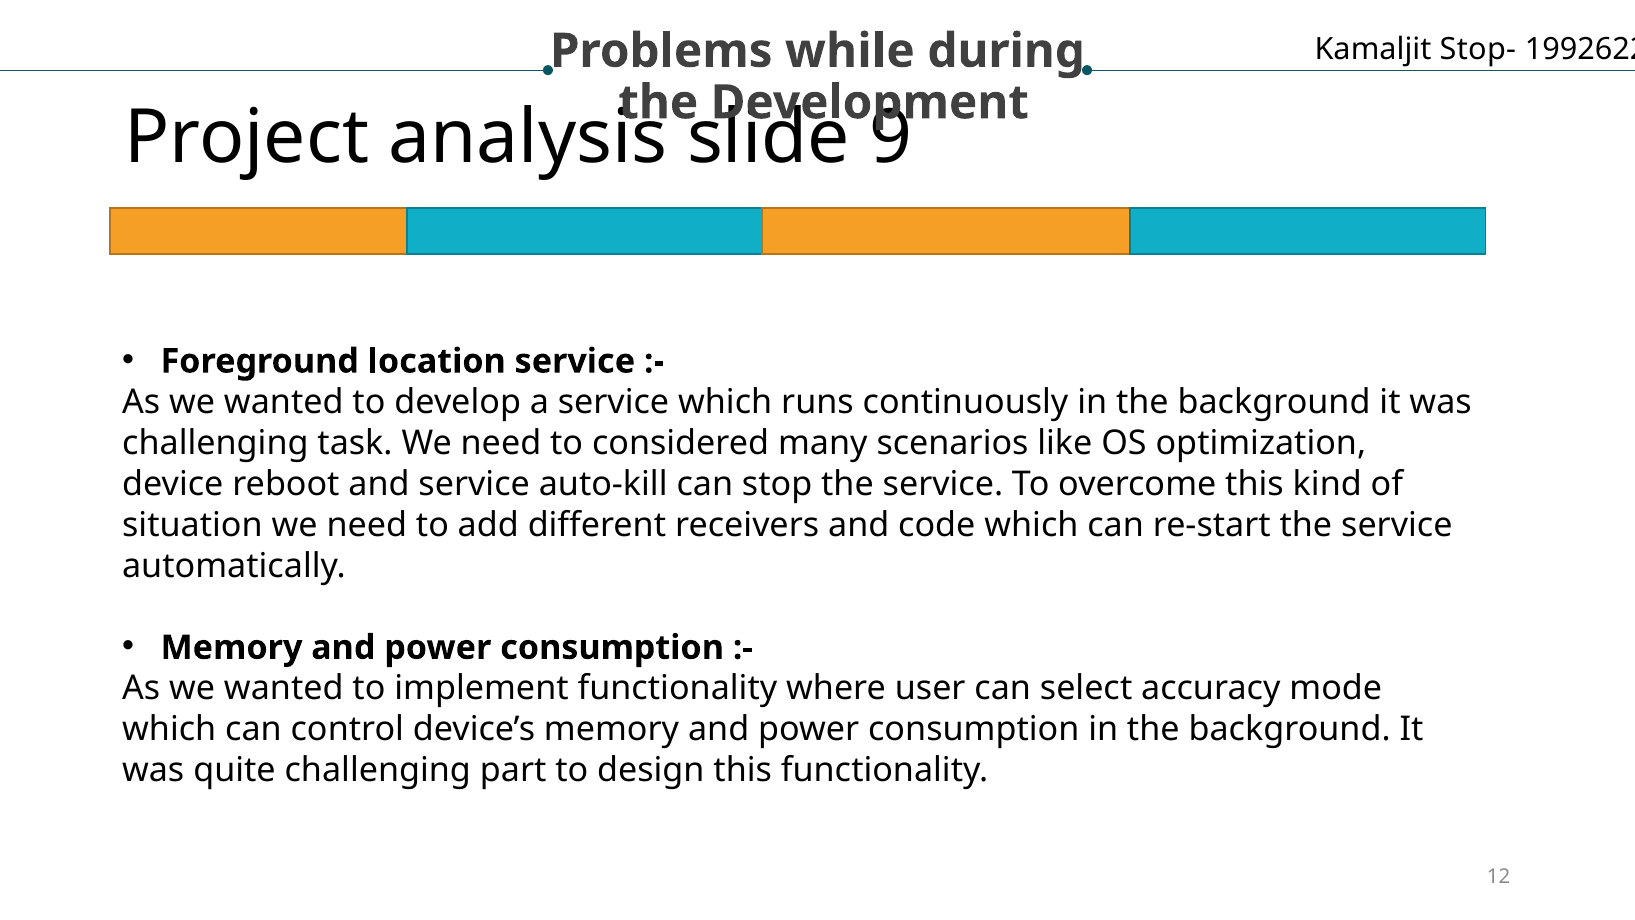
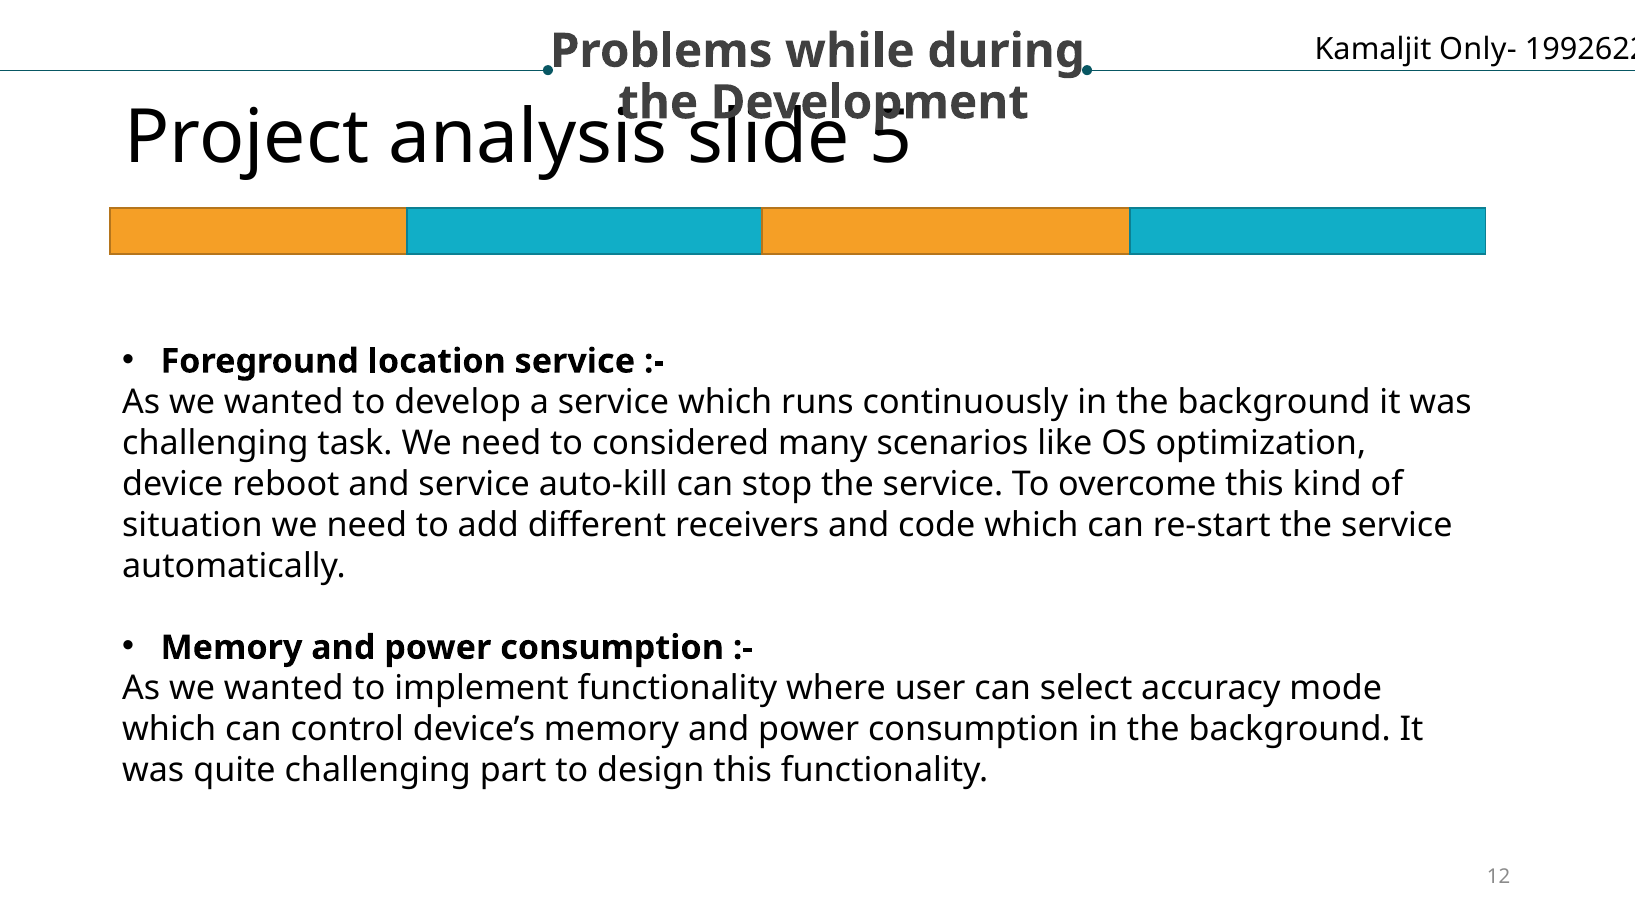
Stop-: Stop- -> Only- (1478, 50)
9: 9 -> 5 (891, 137)
